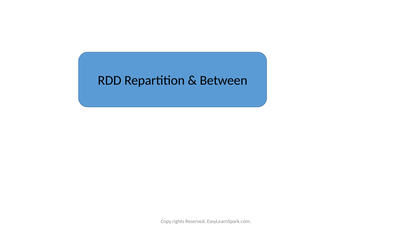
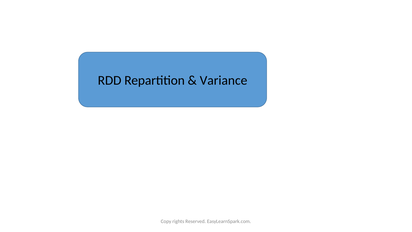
Between: Between -> Variance (224, 80)
